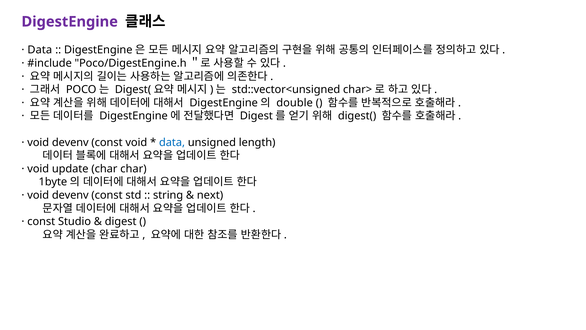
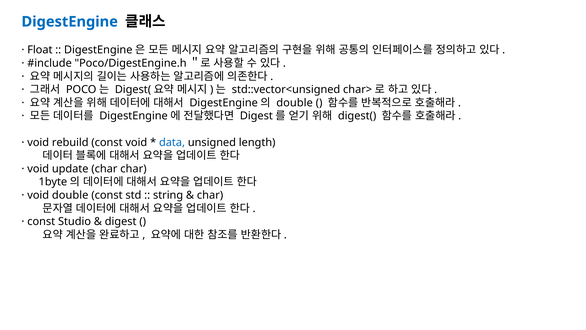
DigestEngine colour: purple -> blue (70, 22)
Data: Data -> Float (40, 50)
devenv: devenv -> rebuild (70, 142)
devenv: devenv -> double (70, 195)
next: next -> char (210, 195)
